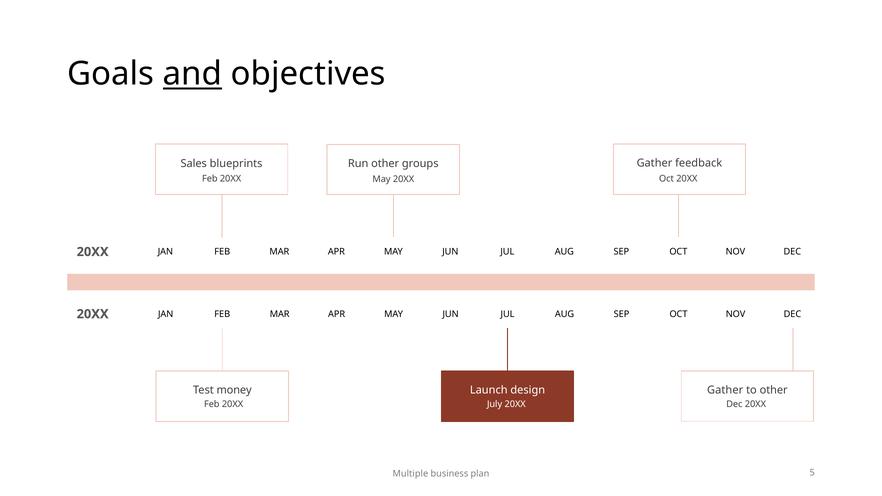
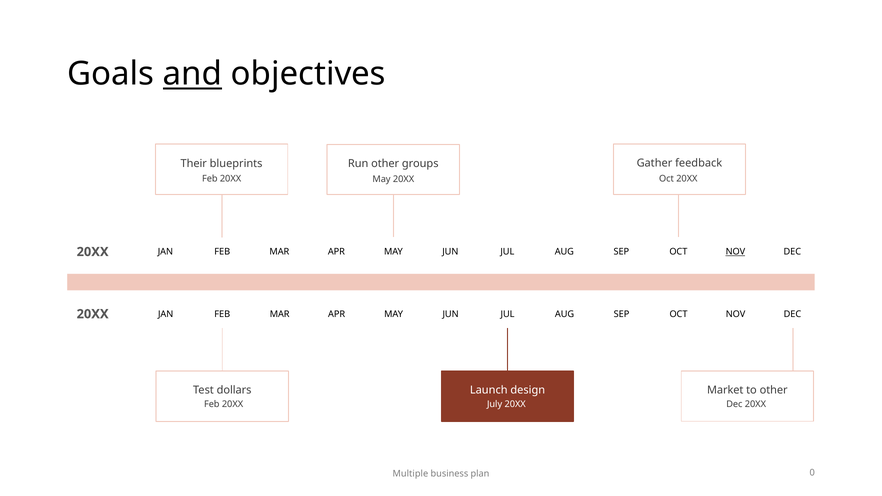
Sales: Sales -> Their (194, 163)
NOV underline: none -> present (735, 252)
Gather: Gather -> Market (725, 390)
money: money -> dollars (234, 390)
5: 5 -> 0 (812, 473)
